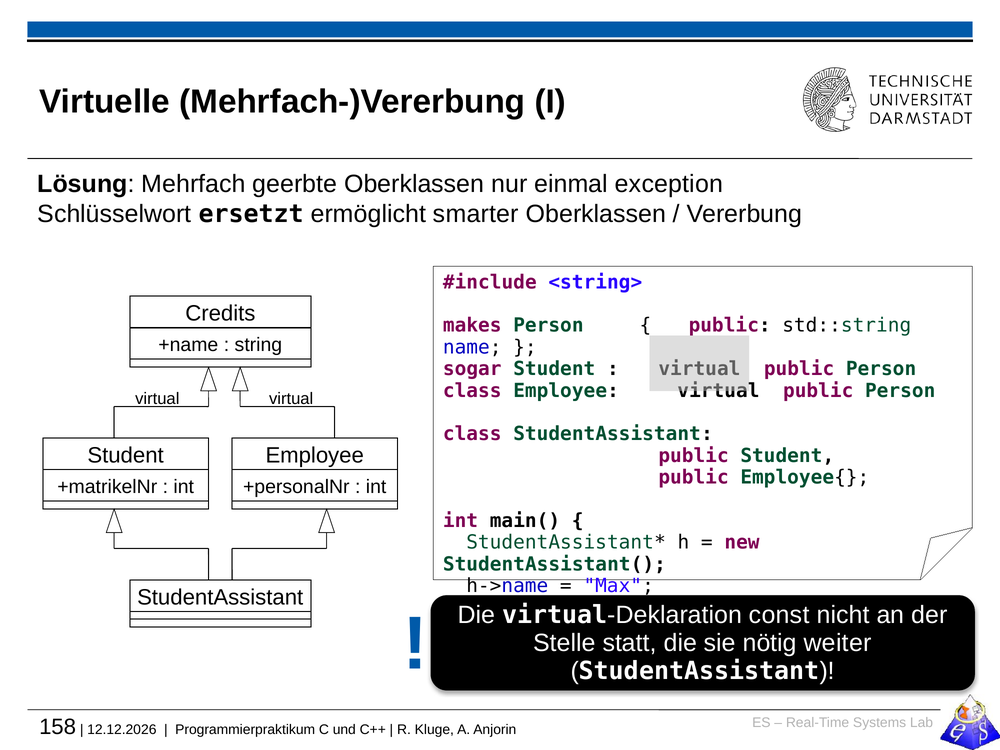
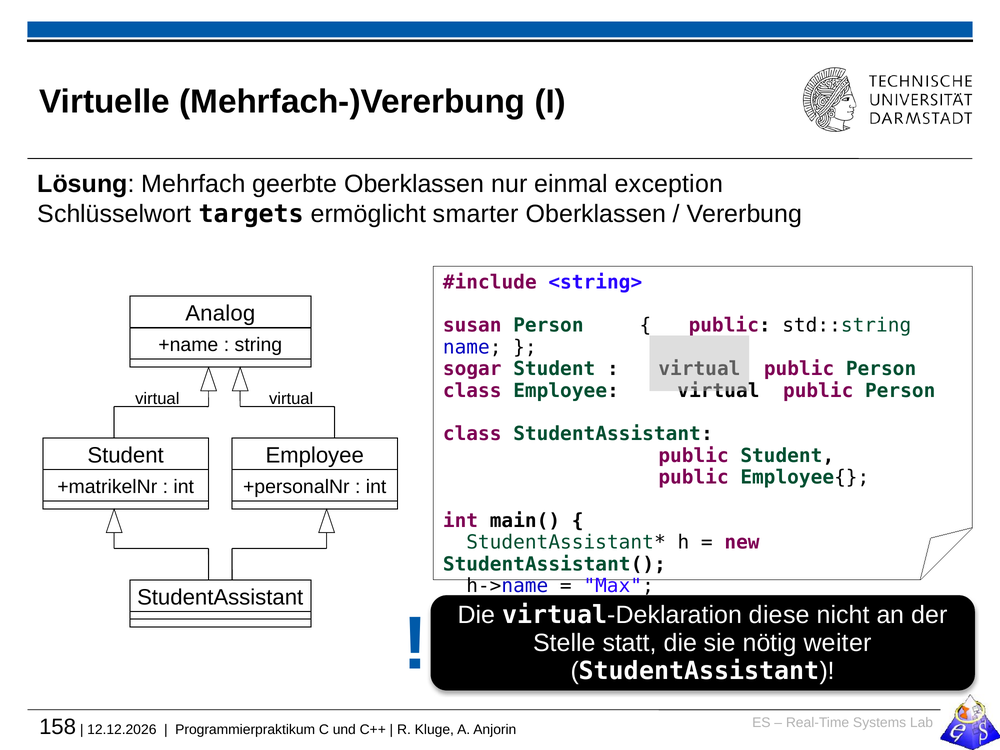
ersetzt: ersetzt -> targets (251, 214)
Credits: Credits -> Analog (220, 314)
makes: makes -> susan (472, 326)
const: const -> diese (779, 615)
